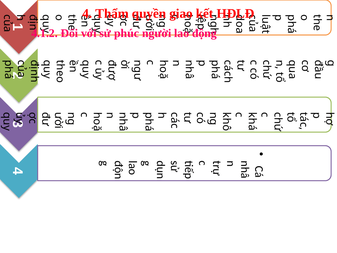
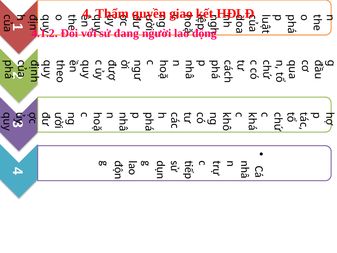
phúc: phúc -> đang (127, 33)
